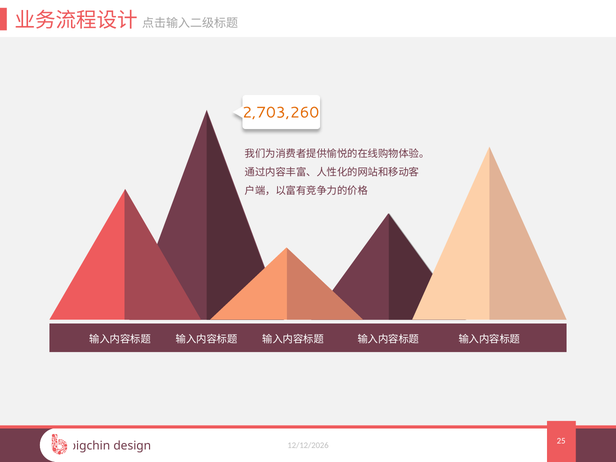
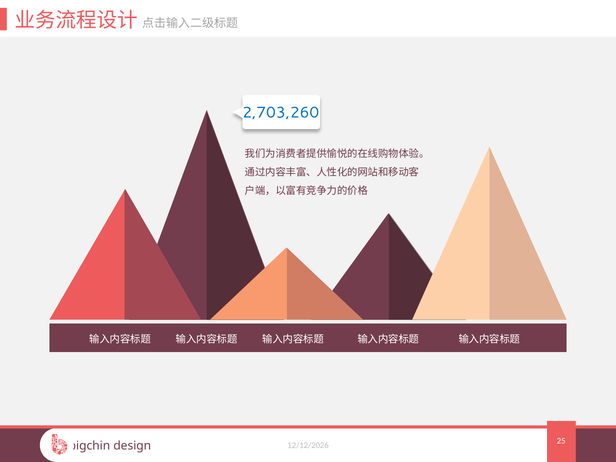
2,703,260 colour: orange -> blue (281, 113)
